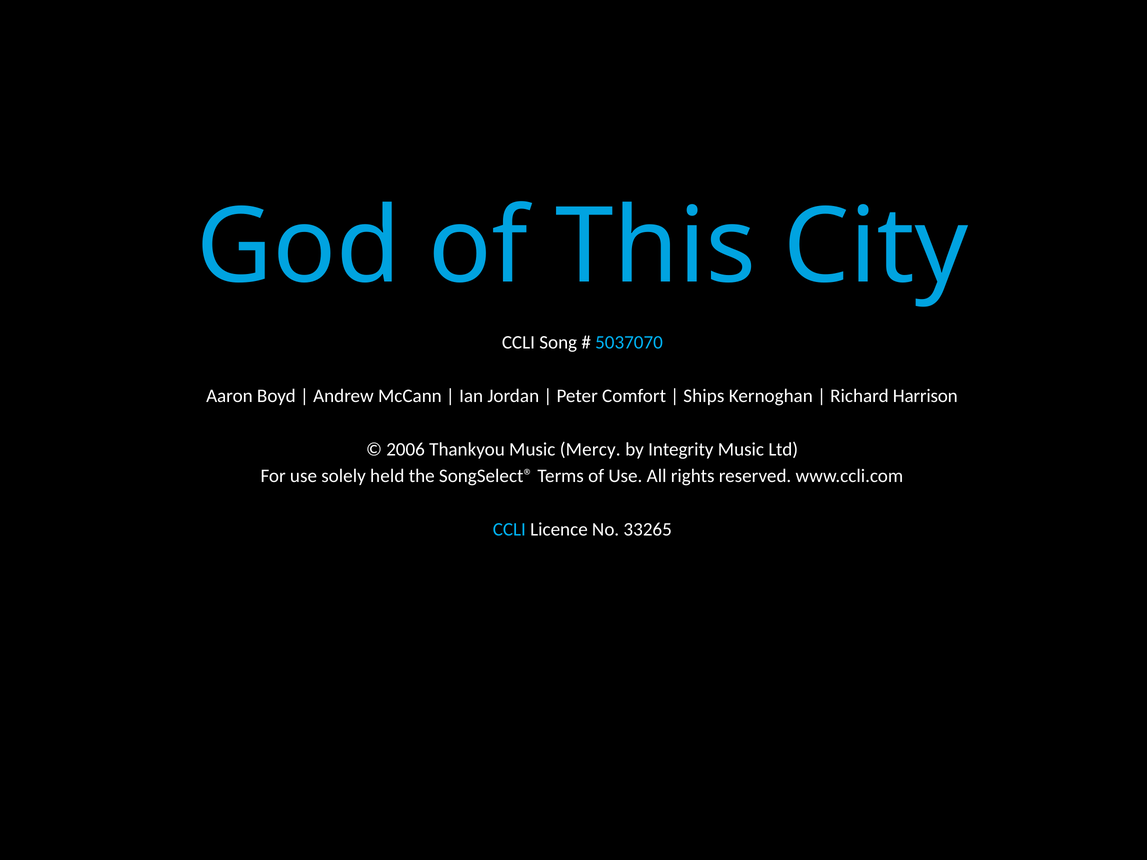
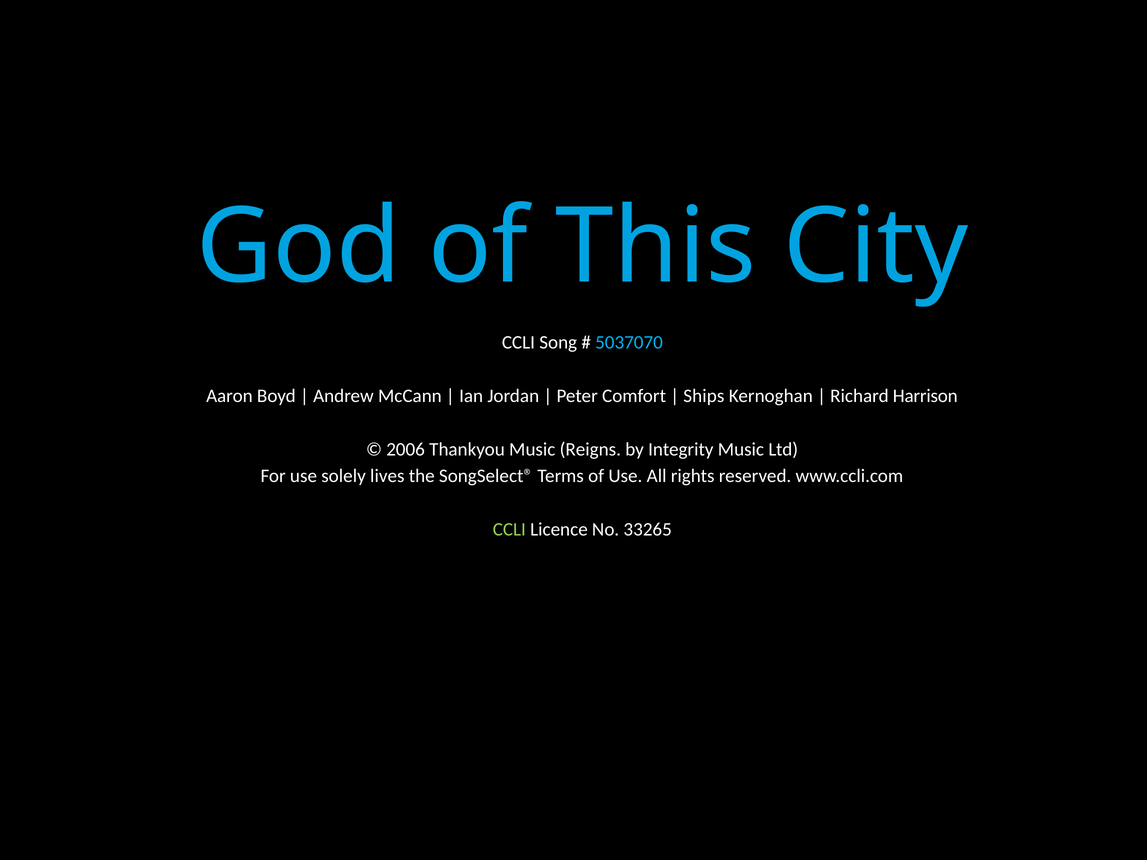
Mercy: Mercy -> Reigns (590, 449)
held: held -> lives (387, 476)
CCLI colour: light blue -> light green (509, 530)
